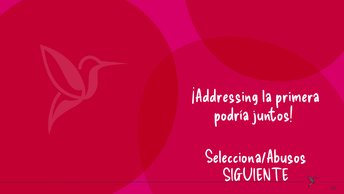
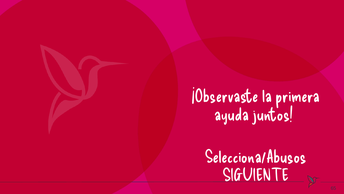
¡Addressing: ¡Addressing -> ¡Observaste (225, 96)
podría: podría -> ayuda (232, 115)
